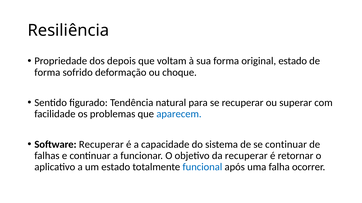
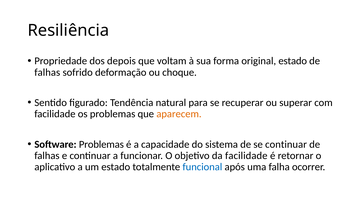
forma: forma -> falhas (47, 73)
aparecem colour: blue -> orange (179, 114)
Software Recuperar: Recuperar -> Problemas (101, 145)
da recuperar: recuperar -> facilidade (246, 156)
